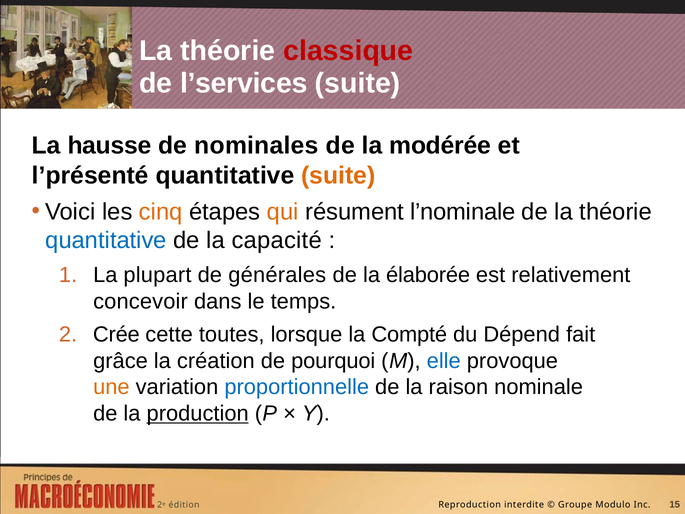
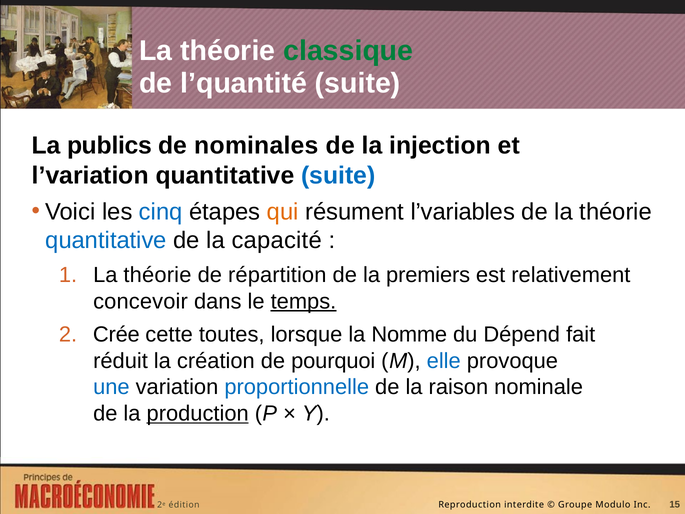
classique colour: red -> green (348, 51)
l’services: l’services -> l’quantité (244, 83)
hausse: hausse -> publics (110, 146)
modérée: modérée -> injection (440, 146)
l’présenté: l’présenté -> l’variation (90, 175)
suite colour: orange -> blue (338, 175)
cinq colour: orange -> blue (161, 212)
l’nominale: l’nominale -> l’variables (463, 212)
plupart: plupart -> théorie (157, 275)
générales: générales -> répartition (277, 275)
élaborée: élaborée -> premiers (428, 275)
temps underline: none -> present (303, 301)
Compté: Compté -> Nomme (409, 335)
grâce: grâce -> réduit (121, 361)
une colour: orange -> blue (111, 387)
